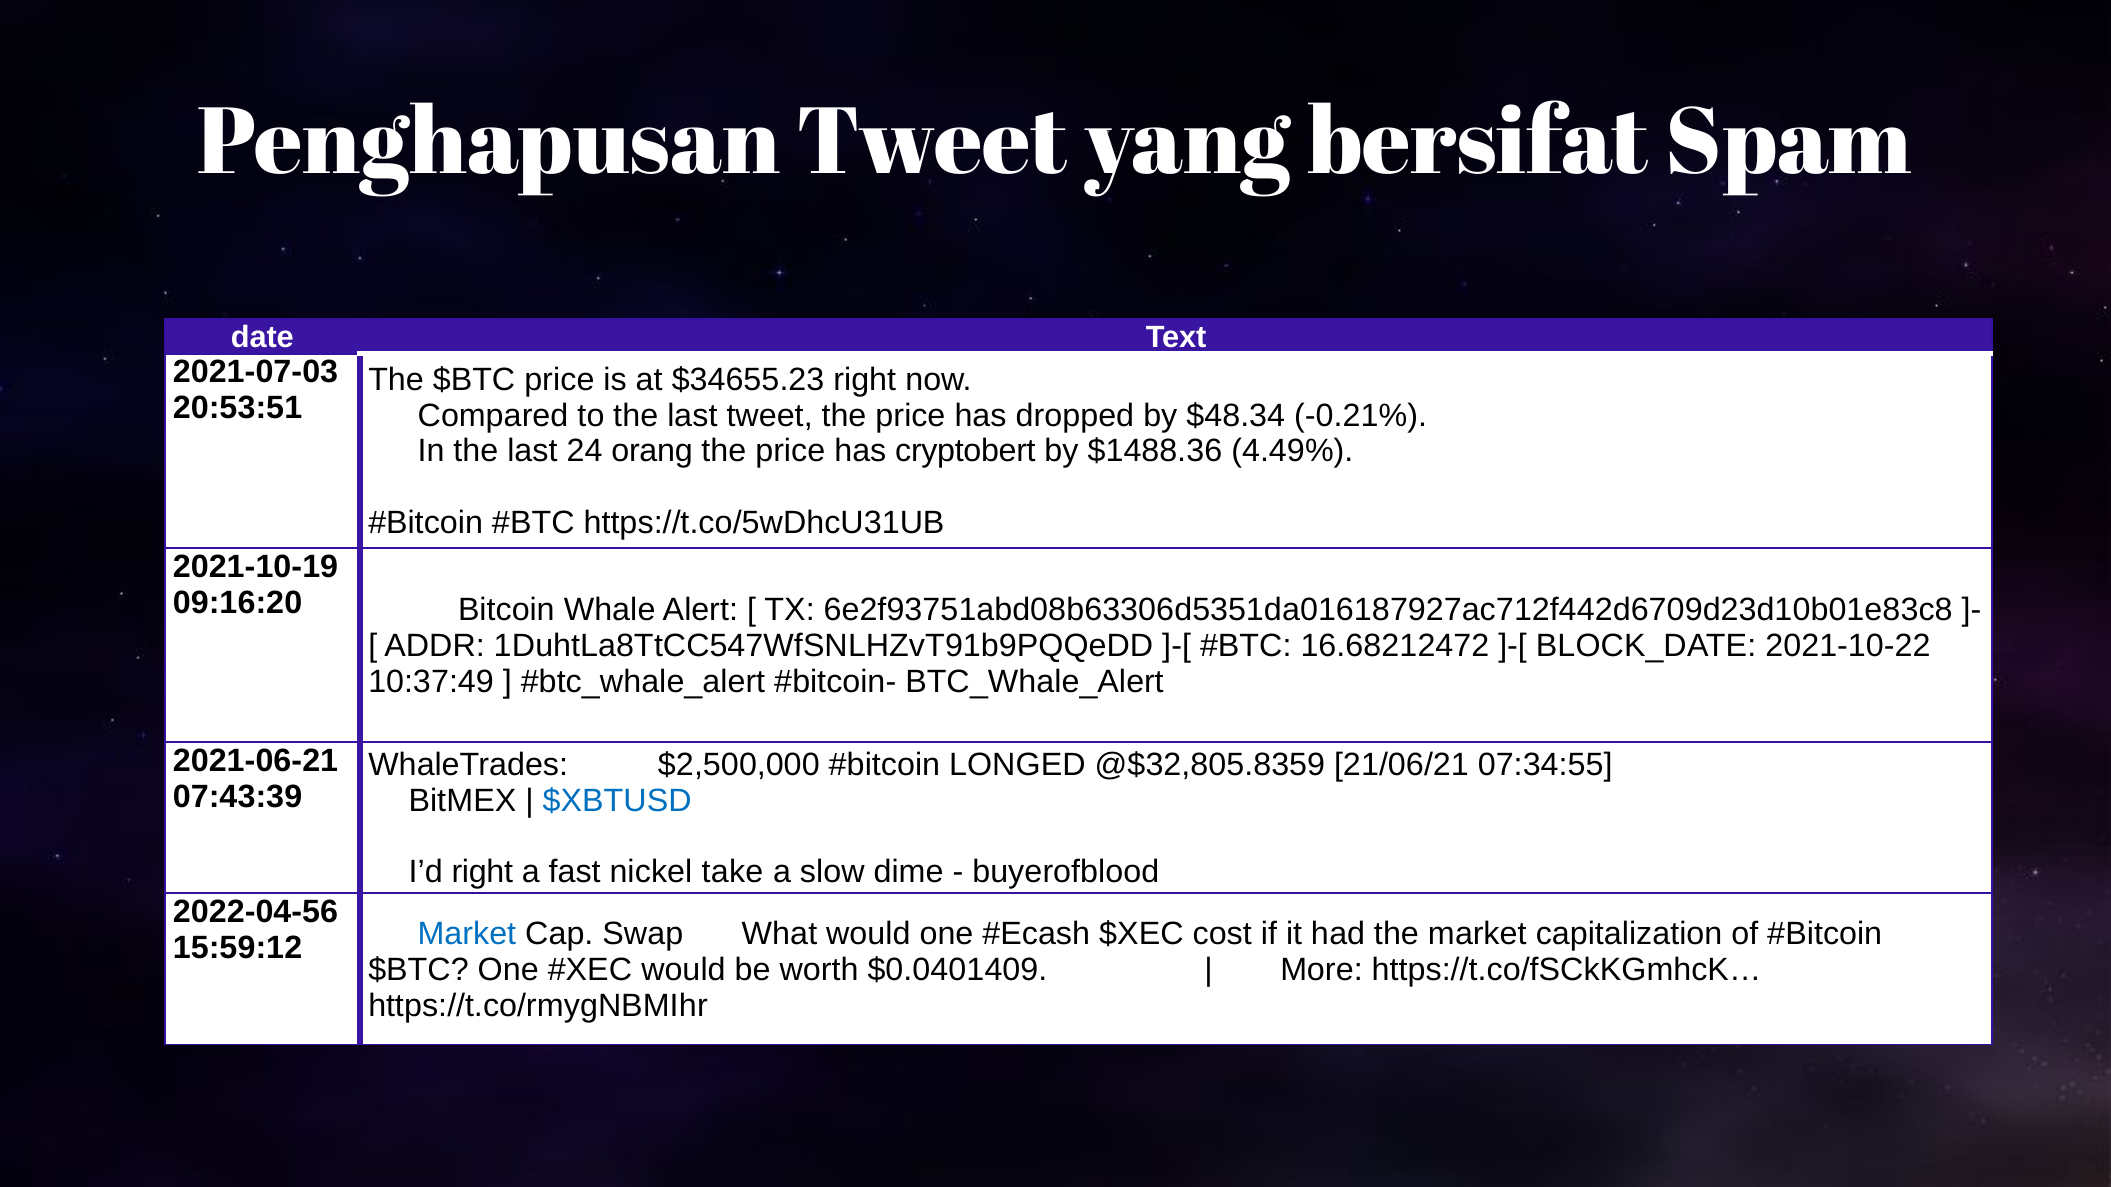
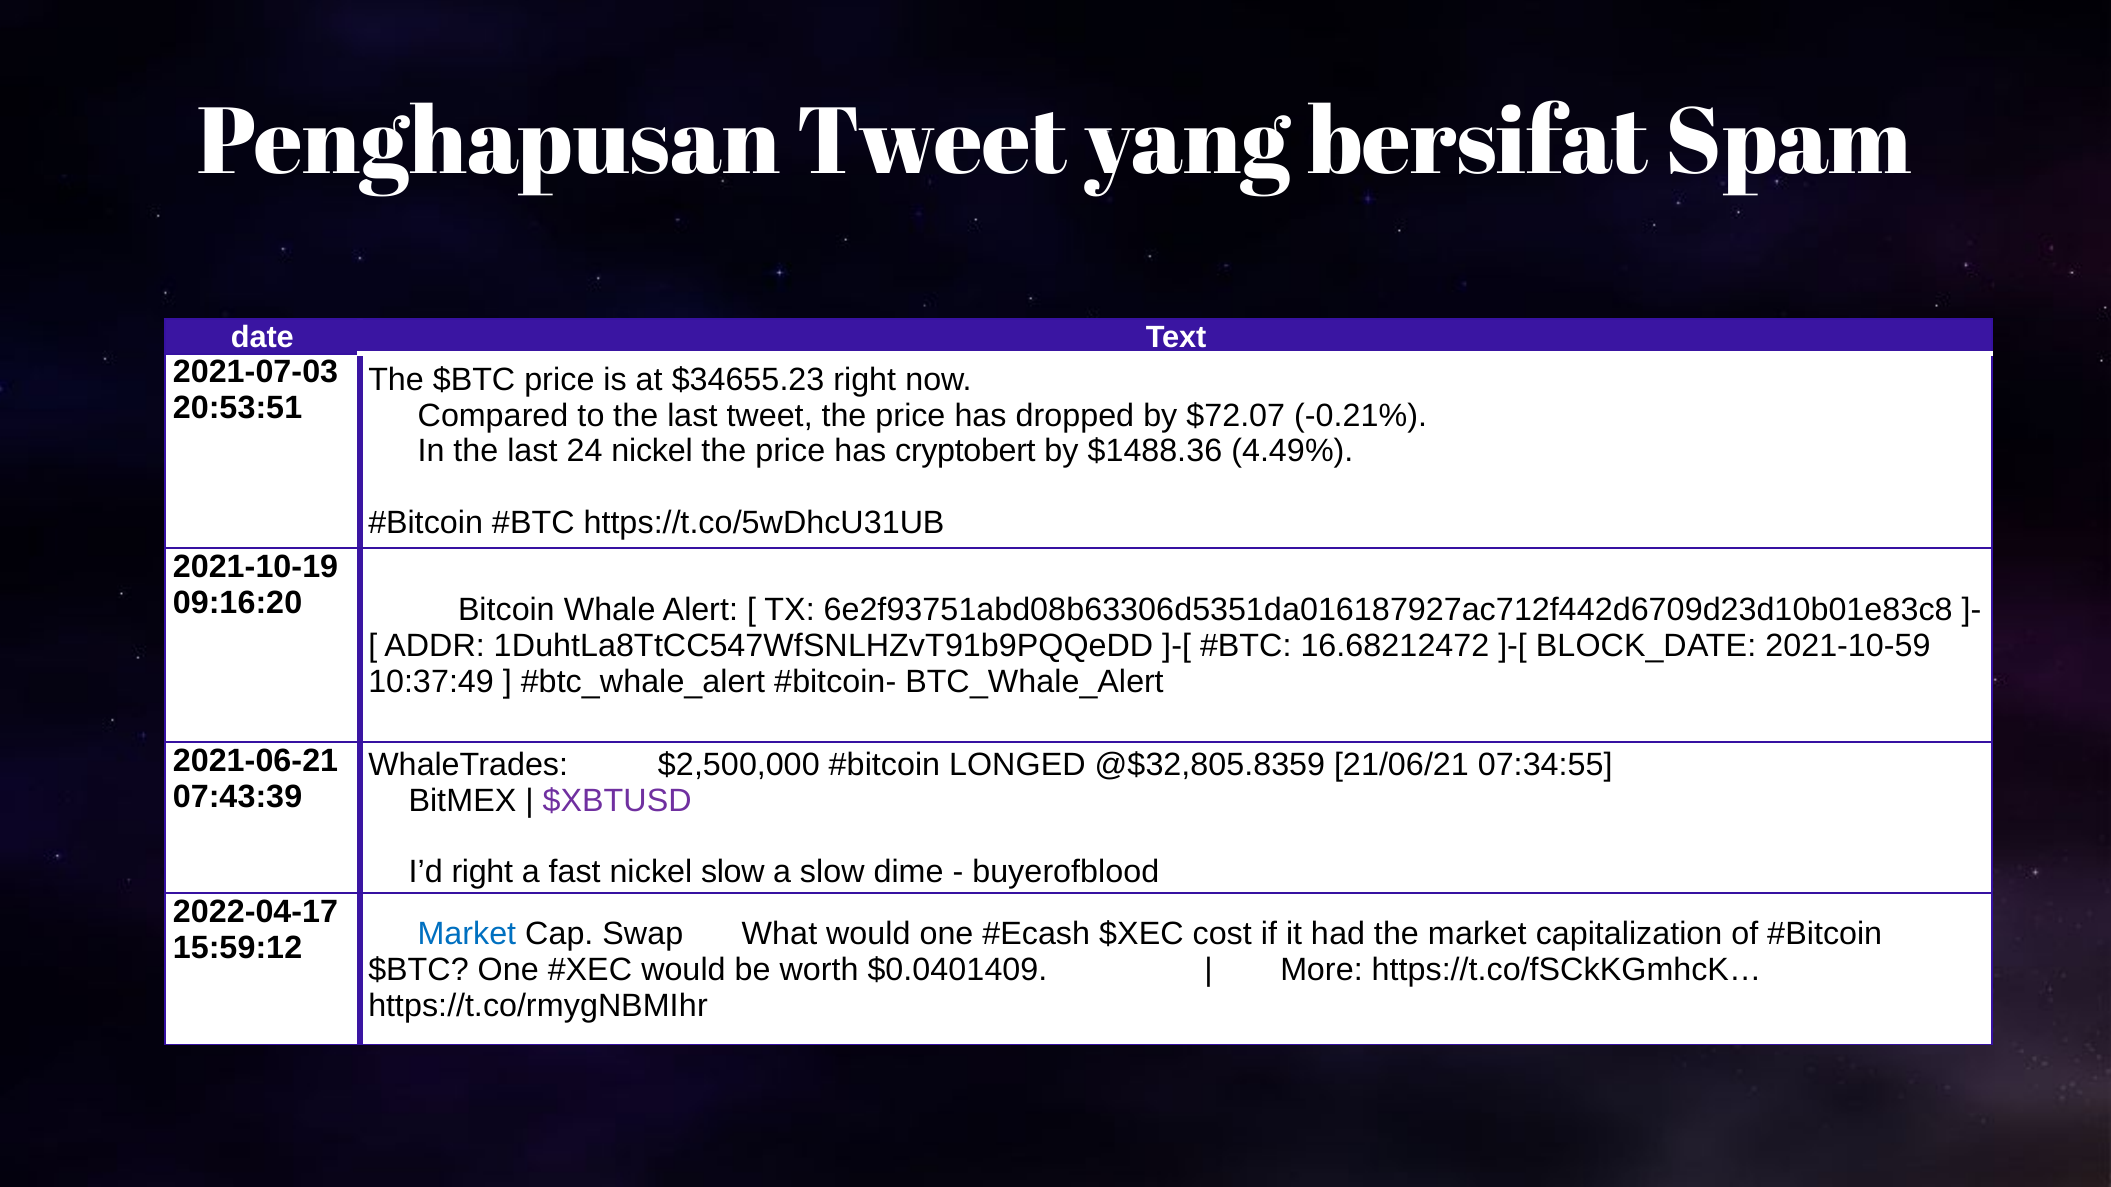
$48.34: $48.34 -> $72.07 (1236, 416)
24 orang: orang -> nickel (652, 452)
2021-10-22: 2021-10-22 -> 2021-10-59 (1848, 646)
$XBTUSD colour: blue -> purple (617, 801)
nickel take: take -> slow (733, 873)
2022-04-56: 2022-04-56 -> 2022-04-17 (256, 912)
